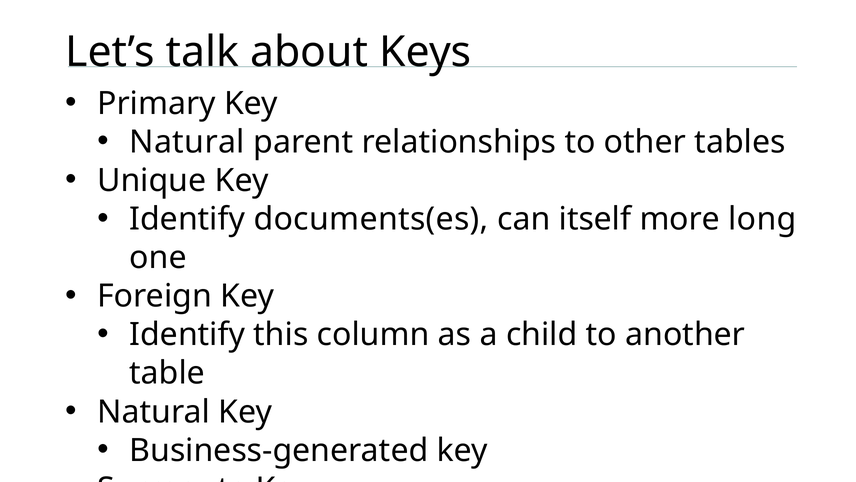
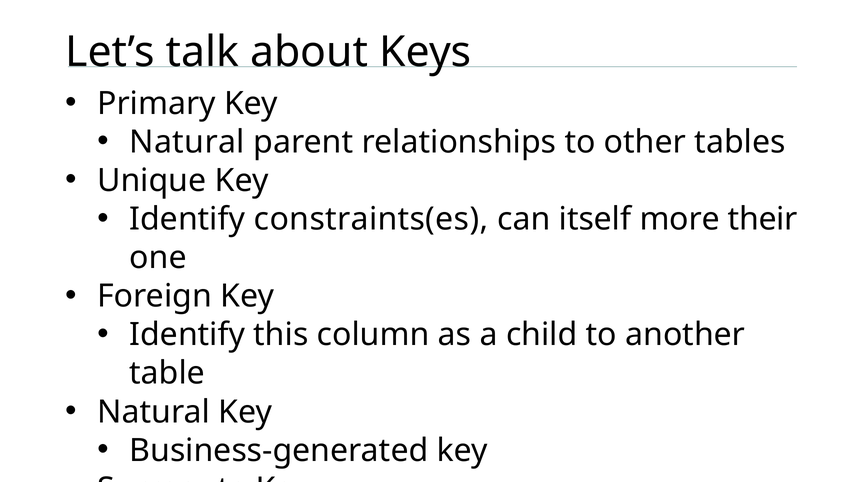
documents(es: documents(es -> constraints(es (371, 219)
long: long -> their (763, 219)
